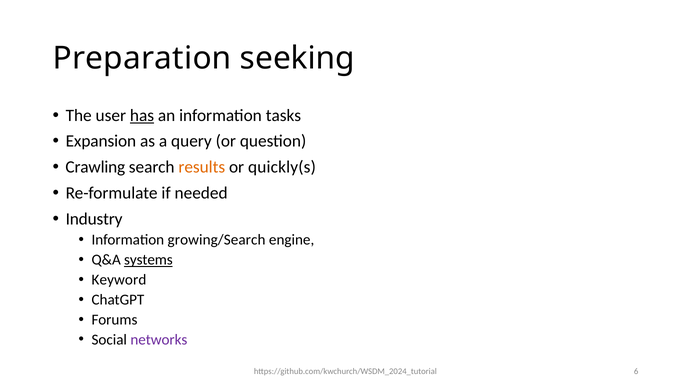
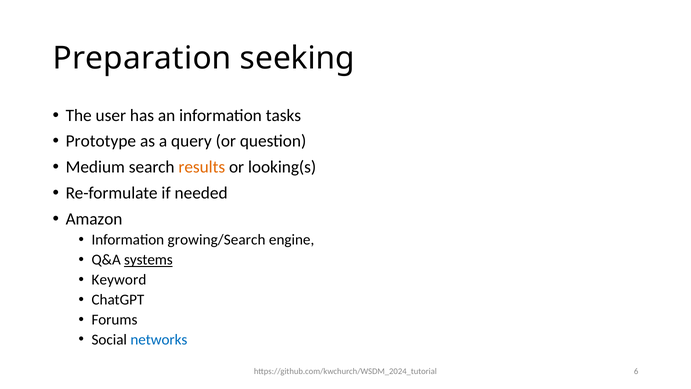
has underline: present -> none (142, 115)
Expansion: Expansion -> Prototype (101, 141)
Crawling: Crawling -> Medium (95, 167)
quickly(s: quickly(s -> looking(s (282, 167)
Industry: Industry -> Amazon (94, 219)
networks colour: purple -> blue (159, 339)
